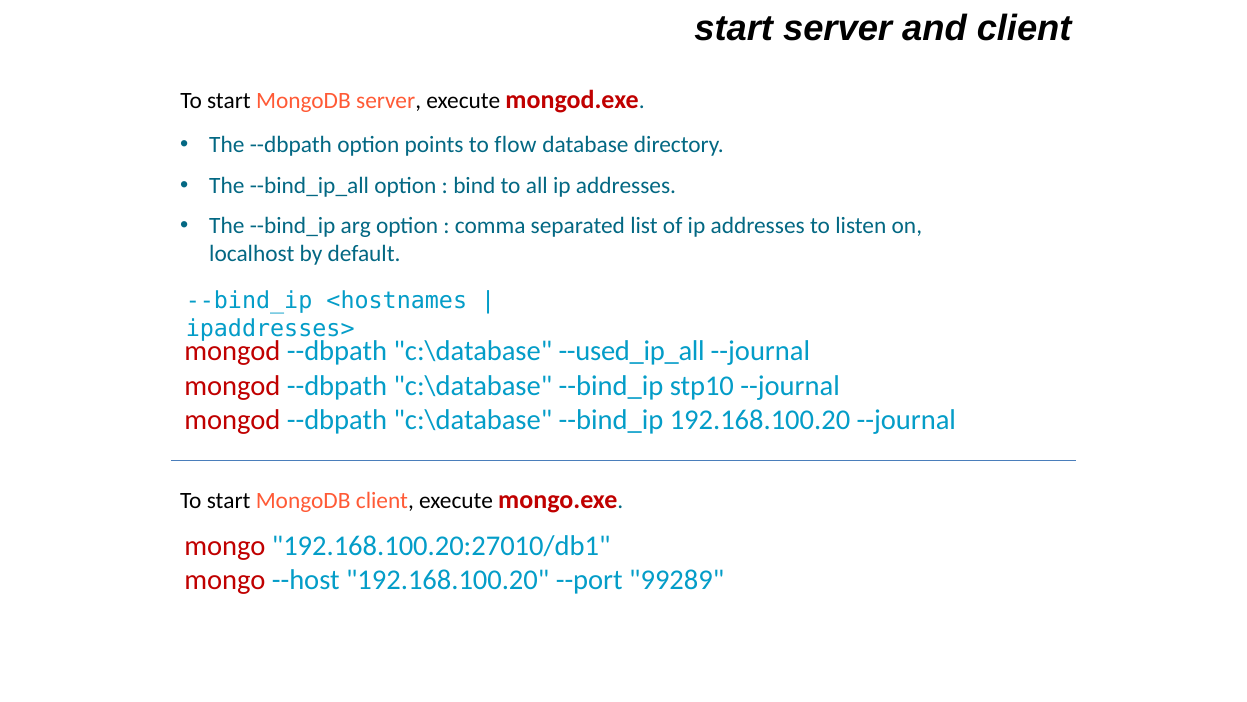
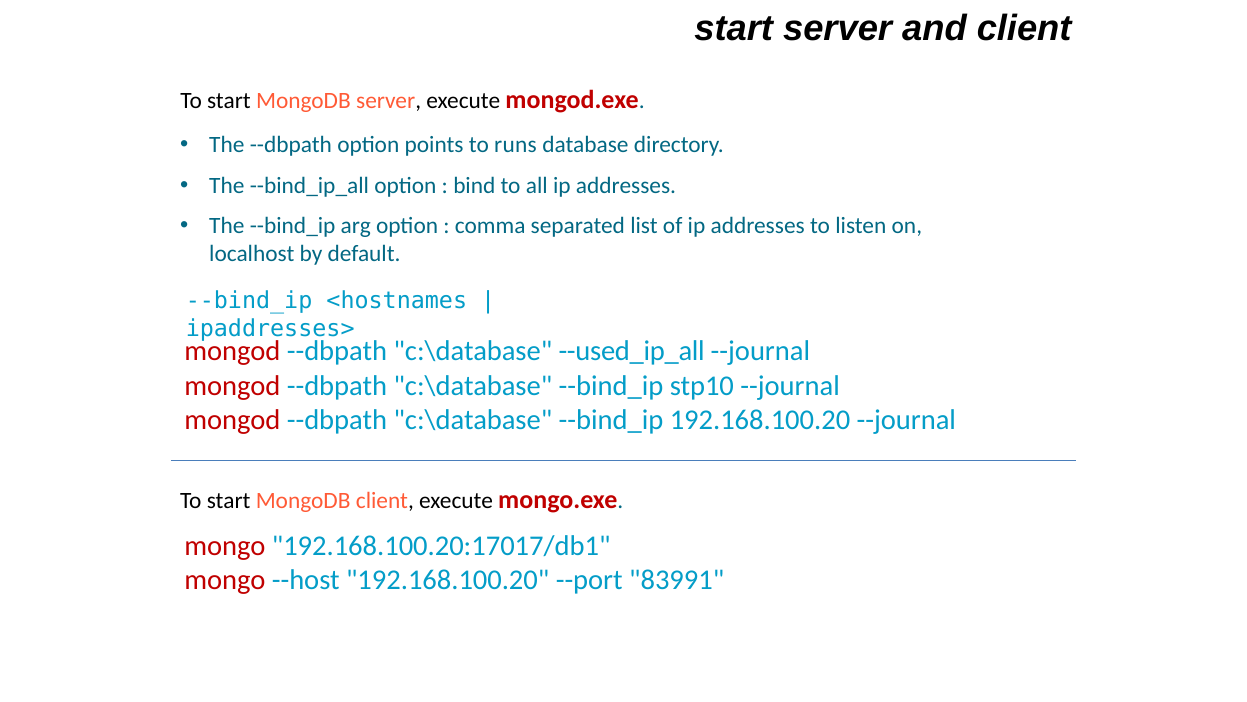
flow: flow -> runs (516, 145)
192.168.100.20:27010/db1: 192.168.100.20:27010/db1 -> 192.168.100.20:17017/db1 (441, 545)
99289: 99289 -> 83991 (677, 579)
